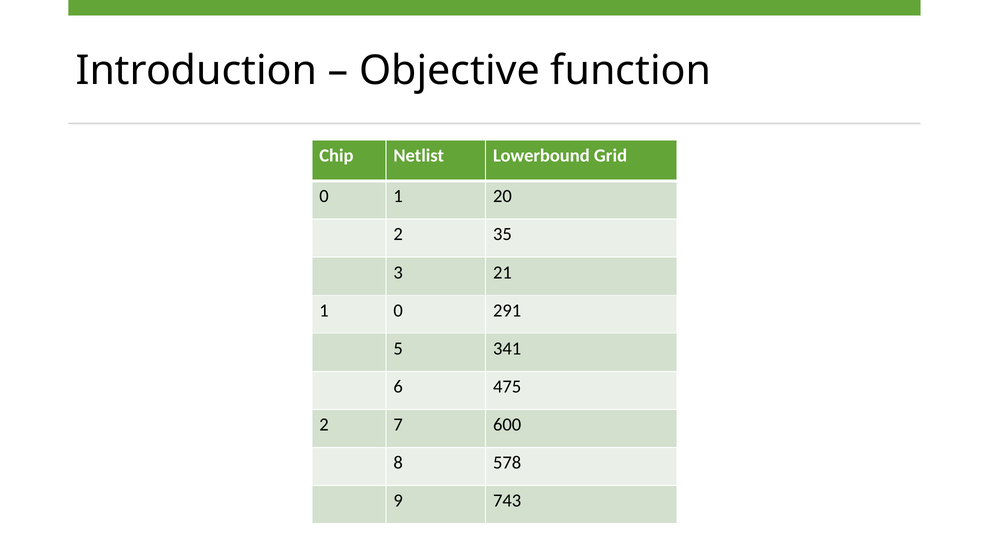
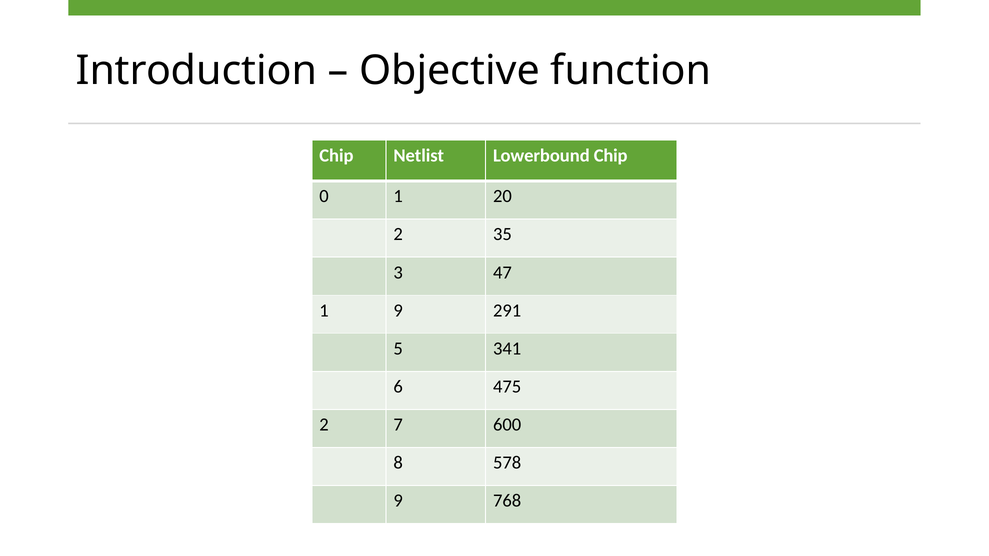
Lowerbound Grid: Grid -> Chip (611, 156)
21: 21 -> 47 (502, 273)
1 0: 0 -> 9 (398, 311)
743: 743 -> 768 (507, 501)
